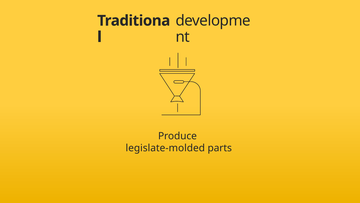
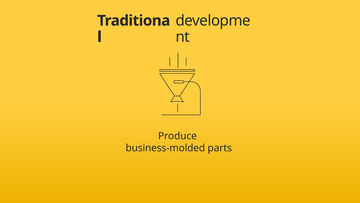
legislate-molded: legislate-molded -> business-molded (165, 148)
